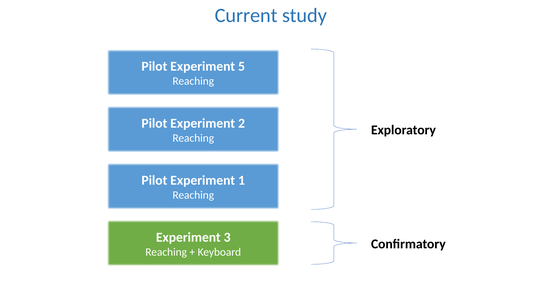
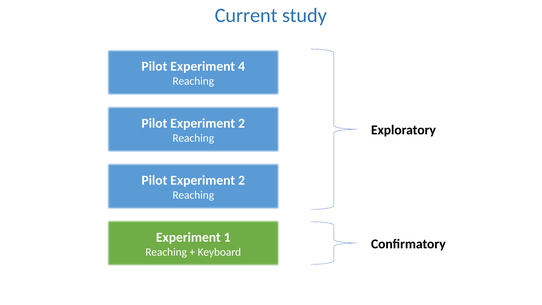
5: 5 -> 4 (242, 66)
1: 1 -> 2 (242, 180)
3: 3 -> 1 (227, 237)
